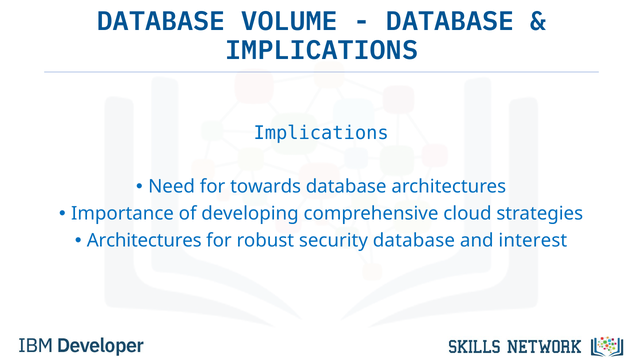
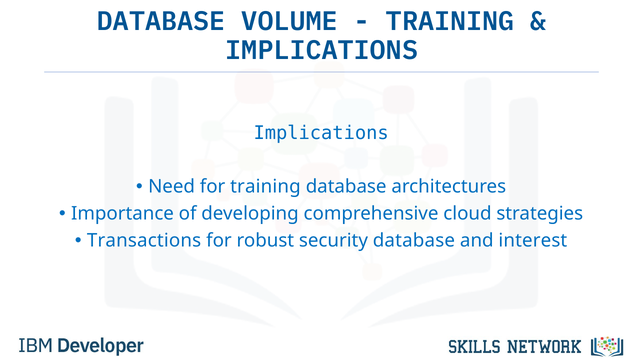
DATABASE: DATABASE -> TRAINING (450, 21)
for towards: towards -> training (265, 187)
Architectures: Architectures -> Transactions (144, 240)
